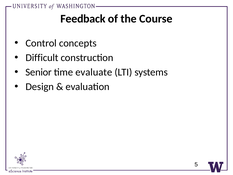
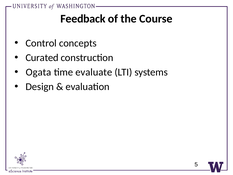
Difficult: Difficult -> Curated (42, 58)
Senior: Senior -> Ogata (39, 72)
